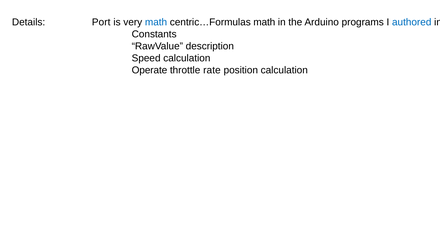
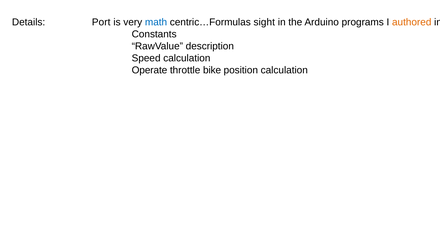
centric…Formulas math: math -> sight (264, 22)
authored colour: blue -> orange (412, 22)
rate: rate -> bike (212, 70)
